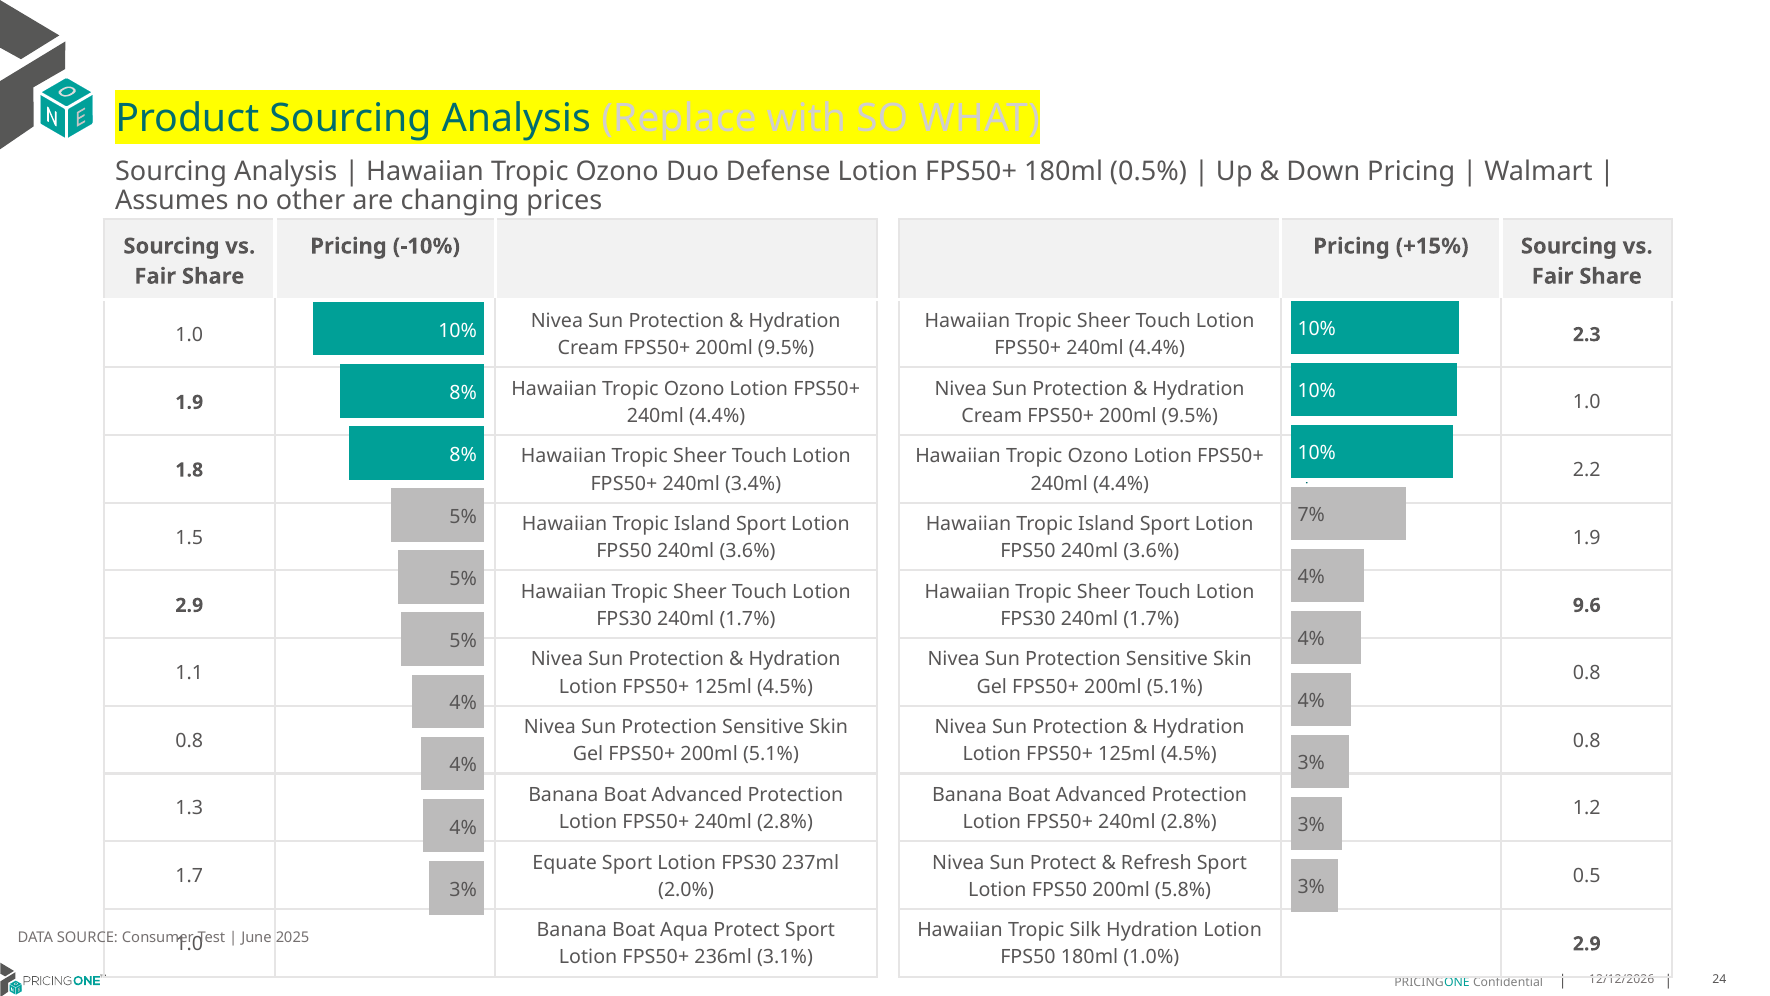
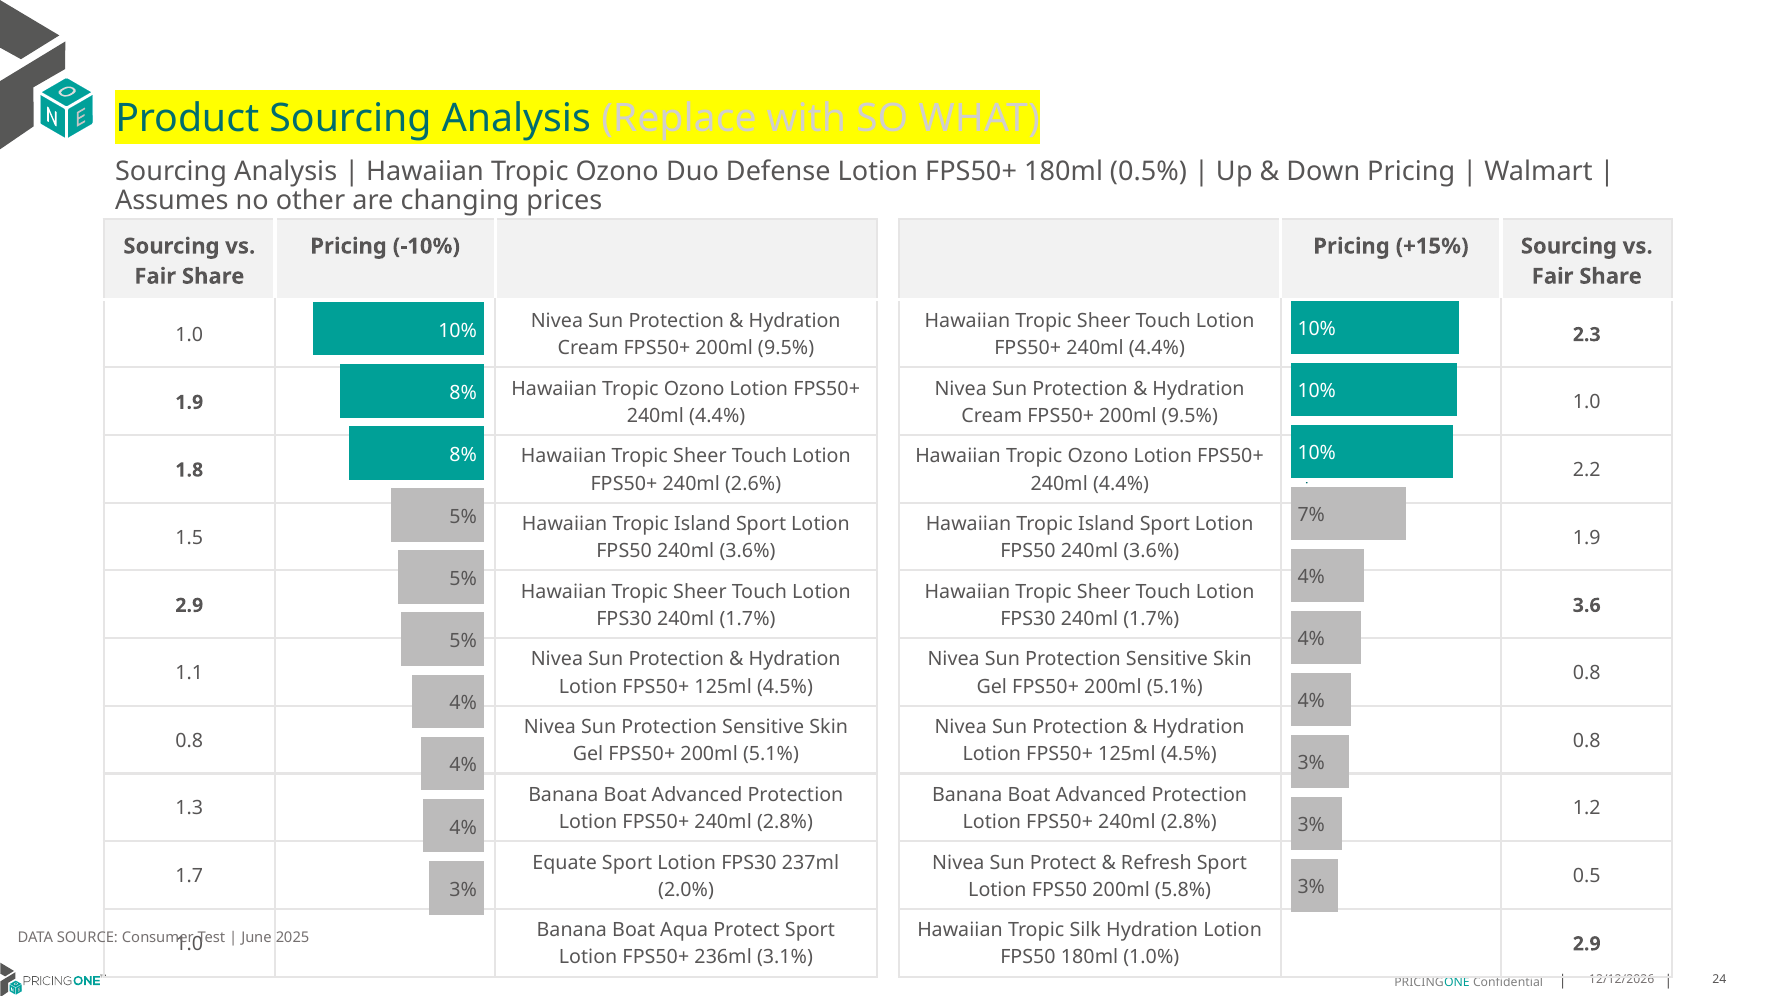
3.4%: 3.4% -> 2.6% (753, 483)
9.6: 9.6 -> 3.6 (1587, 605)
